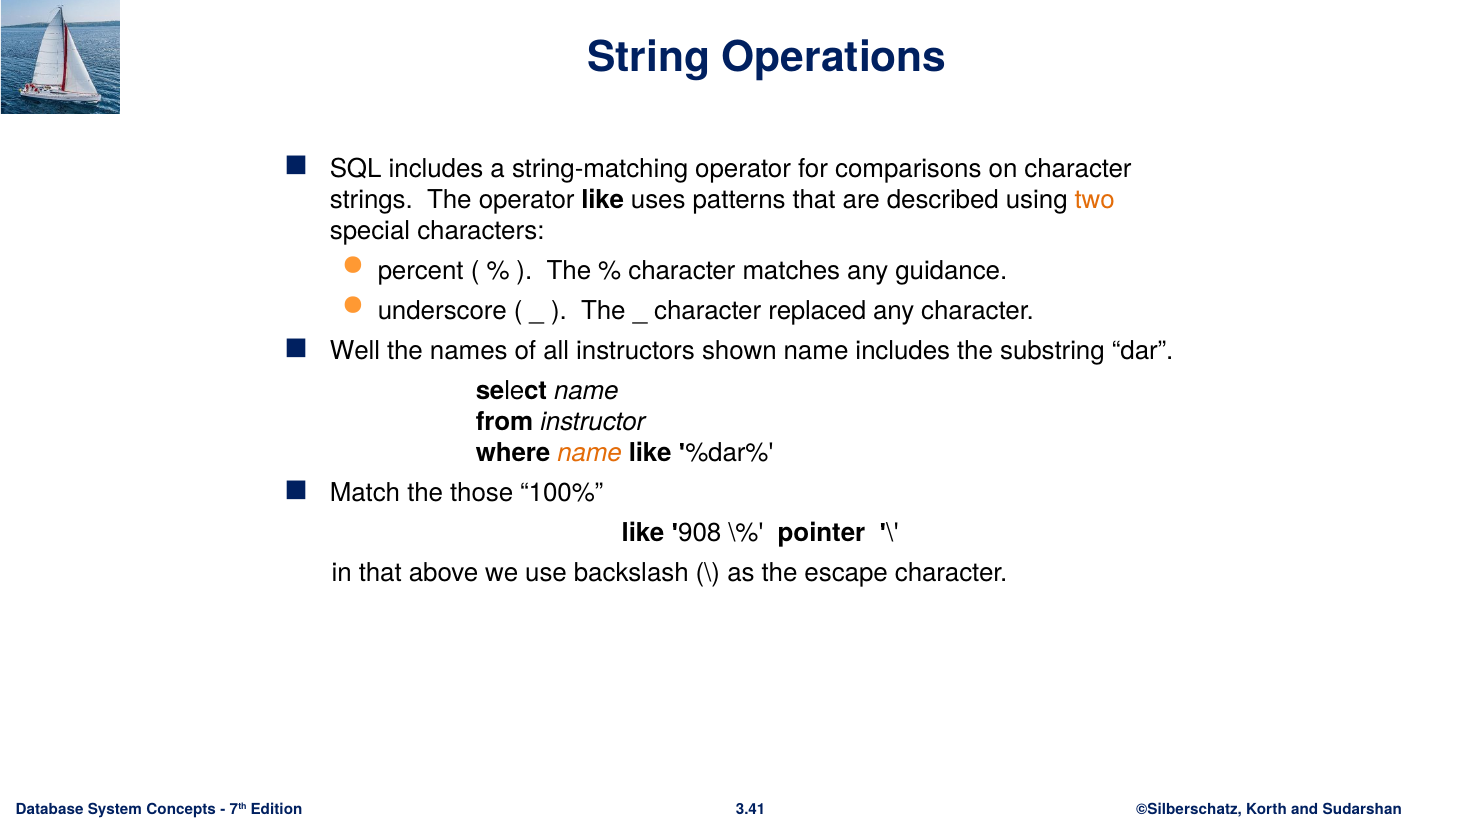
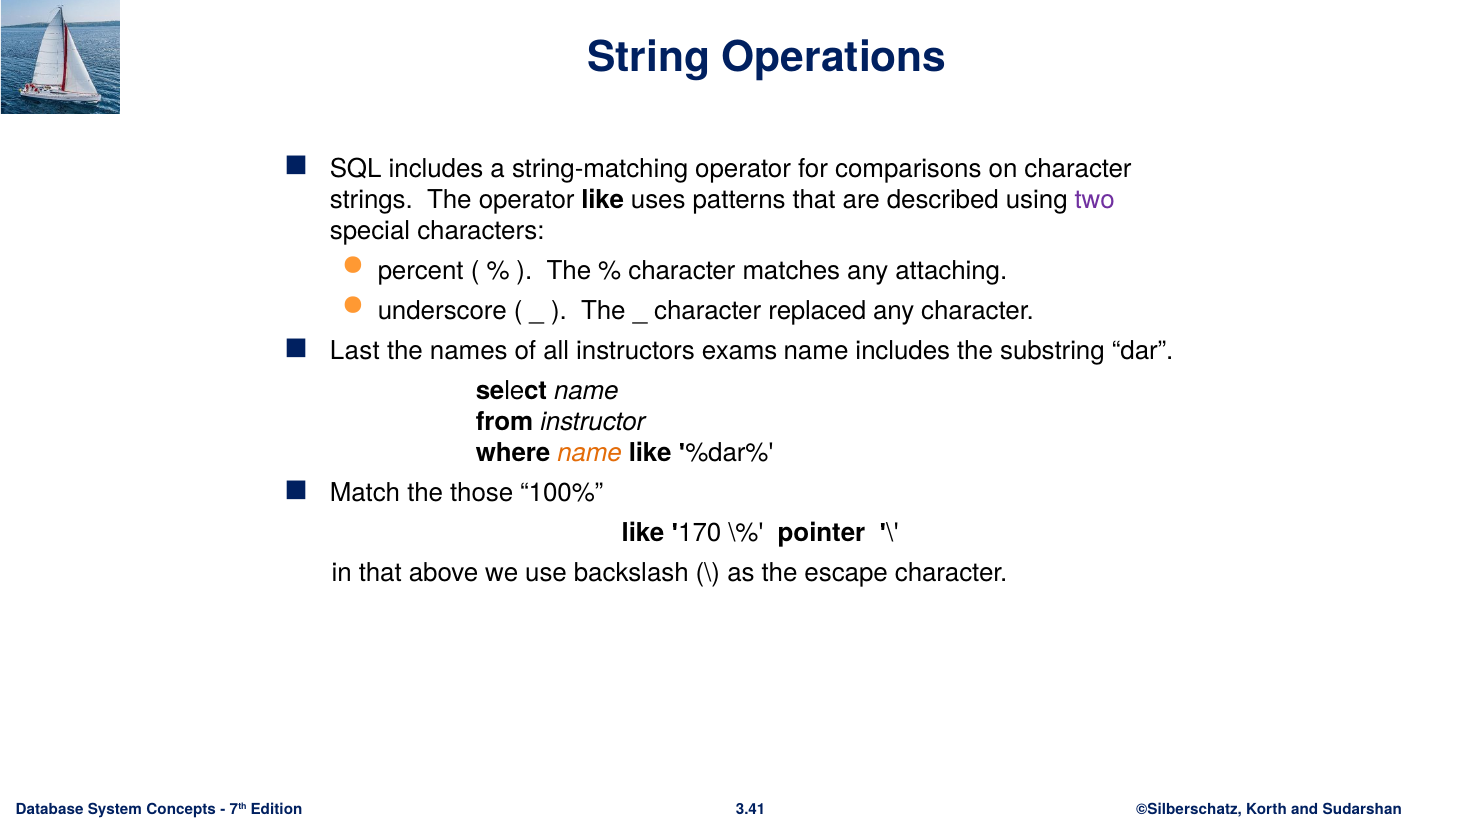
two colour: orange -> purple (1095, 200)
guidance: guidance -> attaching (951, 271)
Well: Well -> Last (355, 351)
shown: shown -> exams (740, 351)
908: 908 -> 170 (700, 533)
